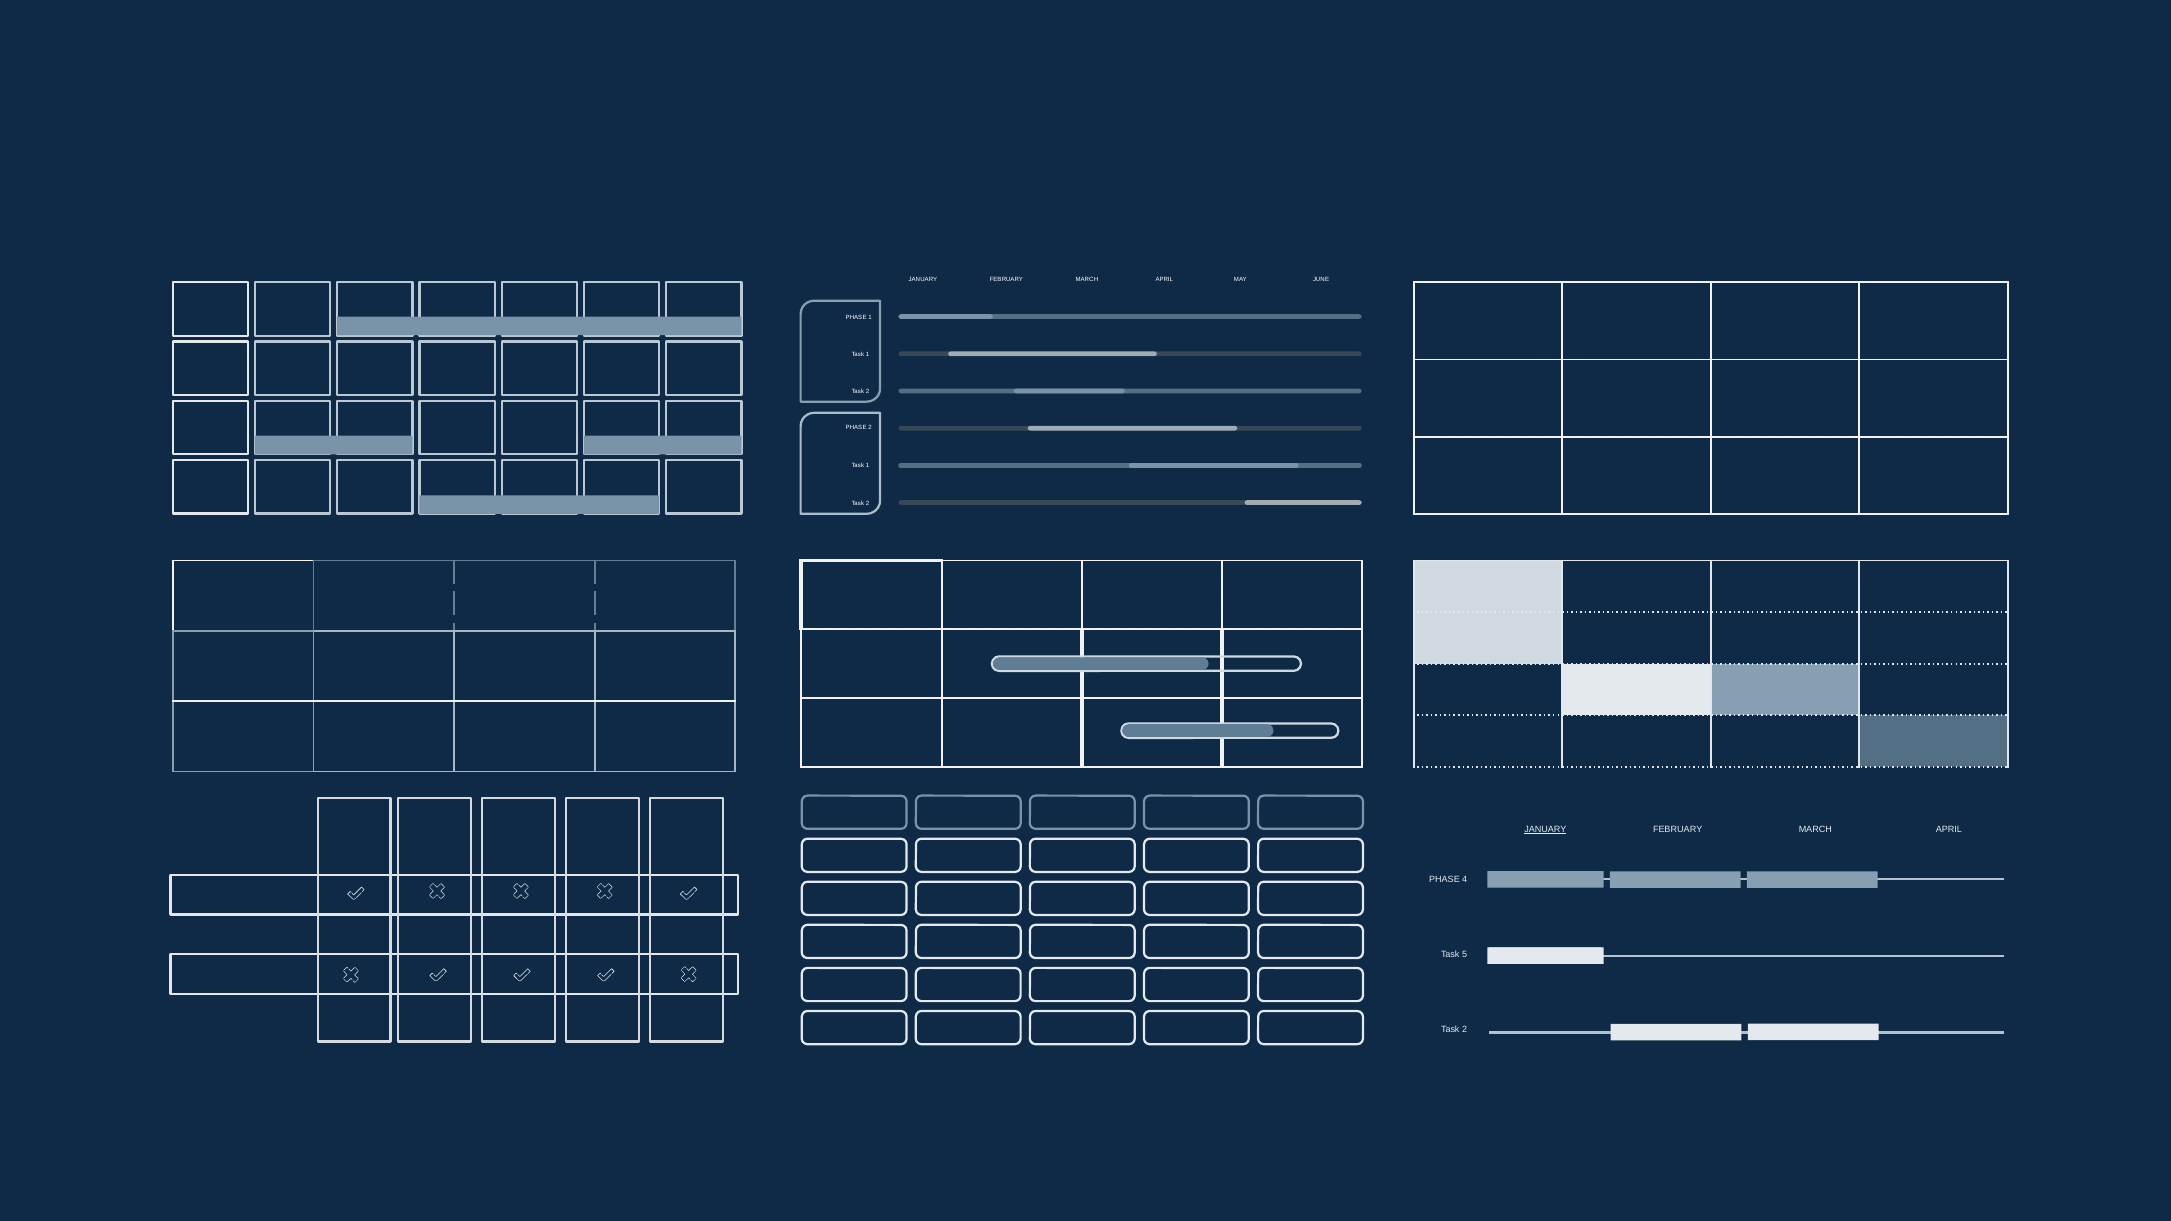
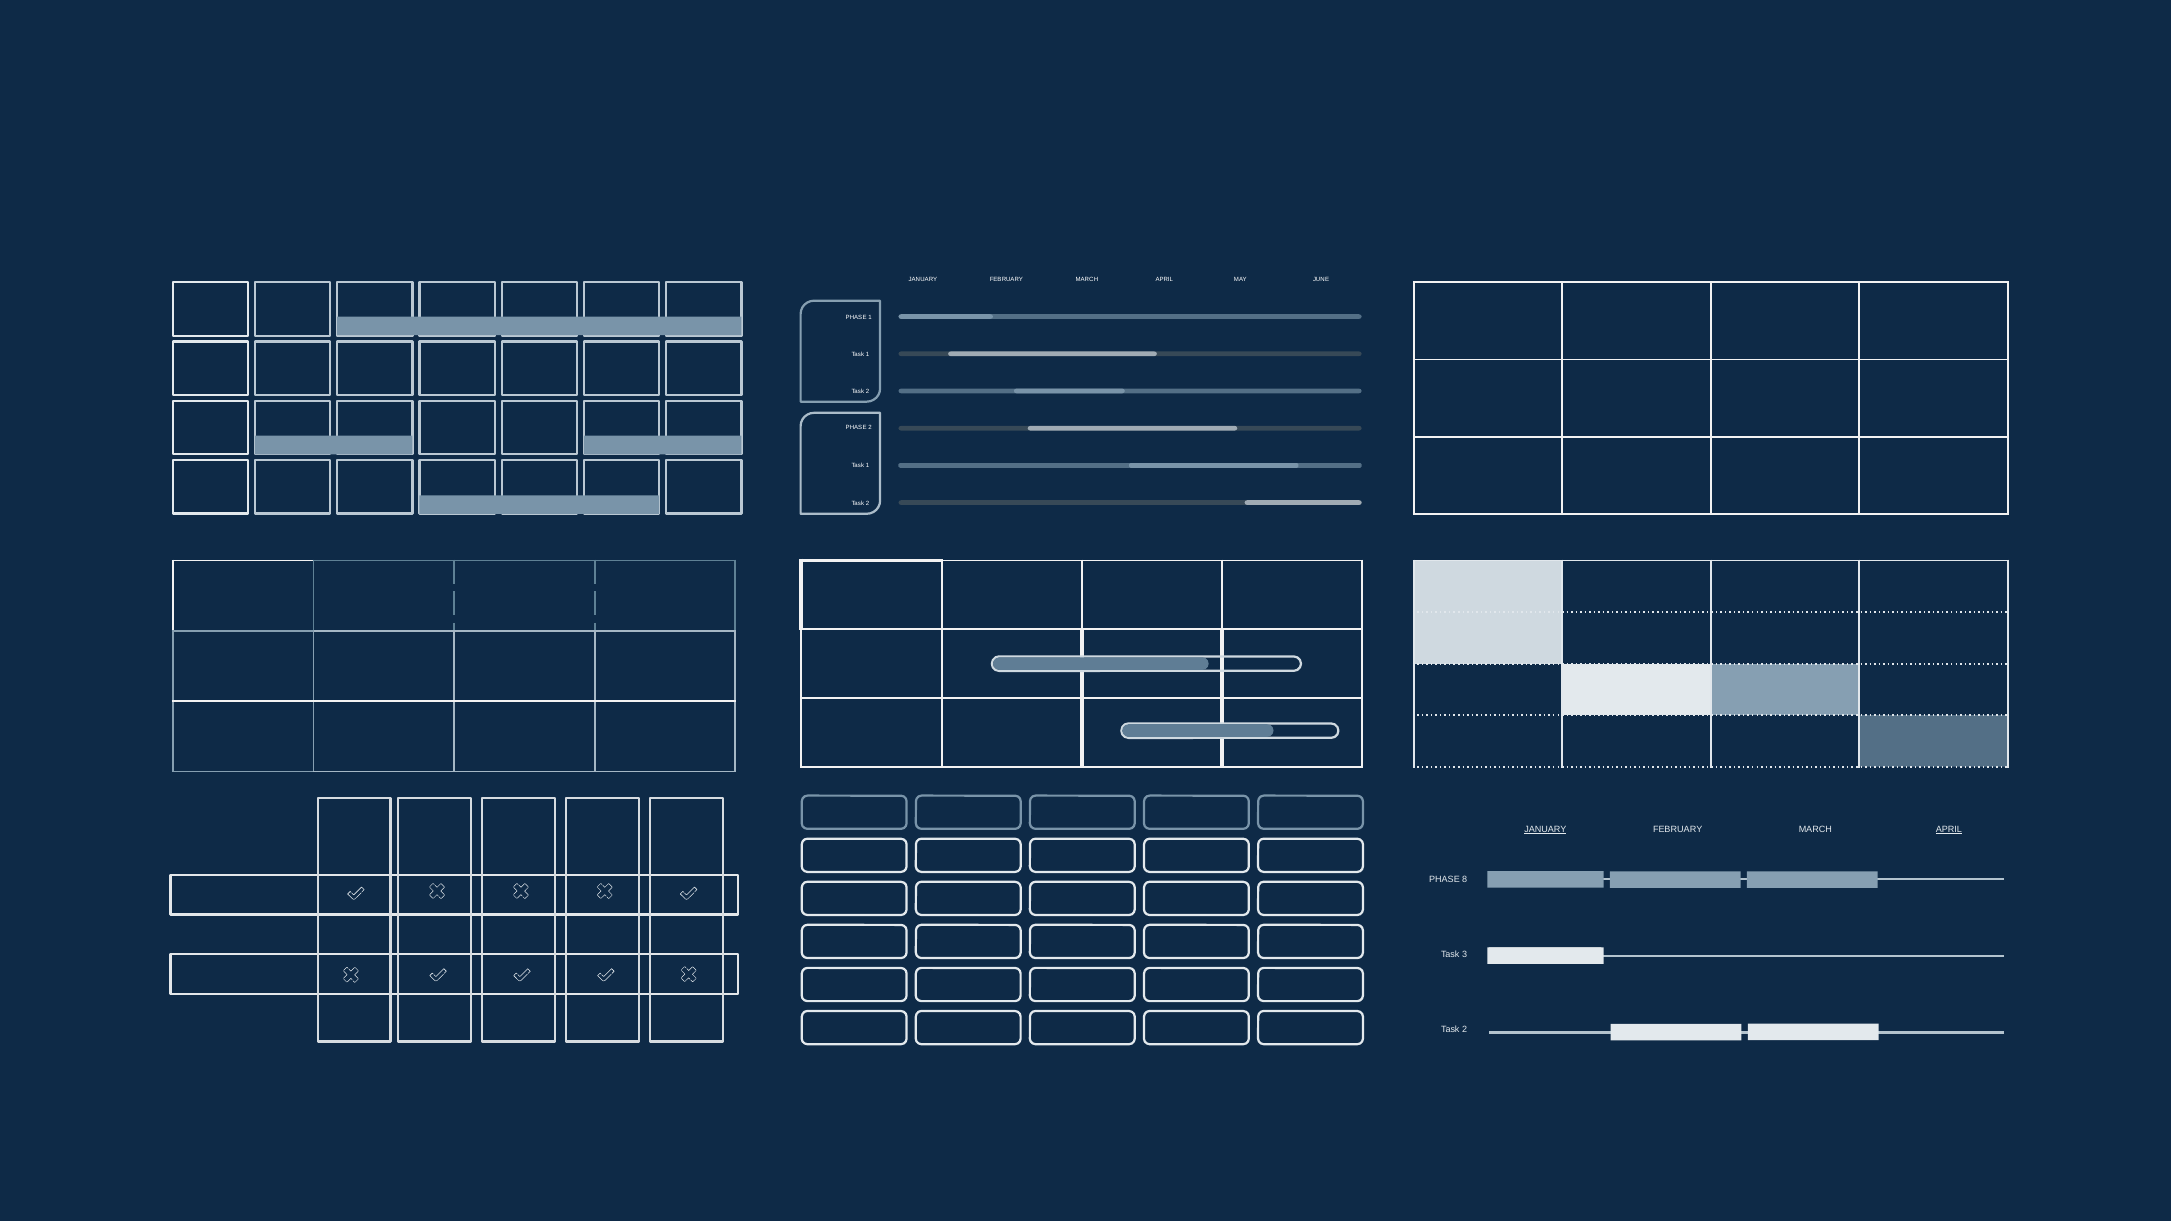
APRIL underline: none -> present (1949, 830)
4: 4 -> 8 (1465, 880)
5: 5 -> 3 (1465, 955)
